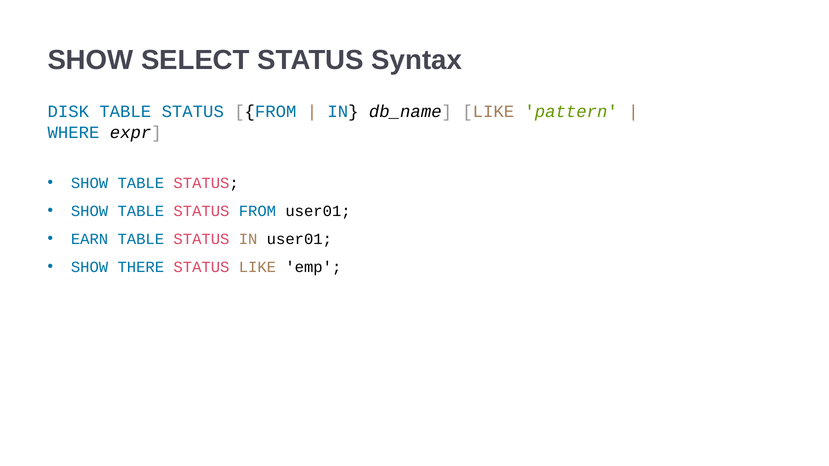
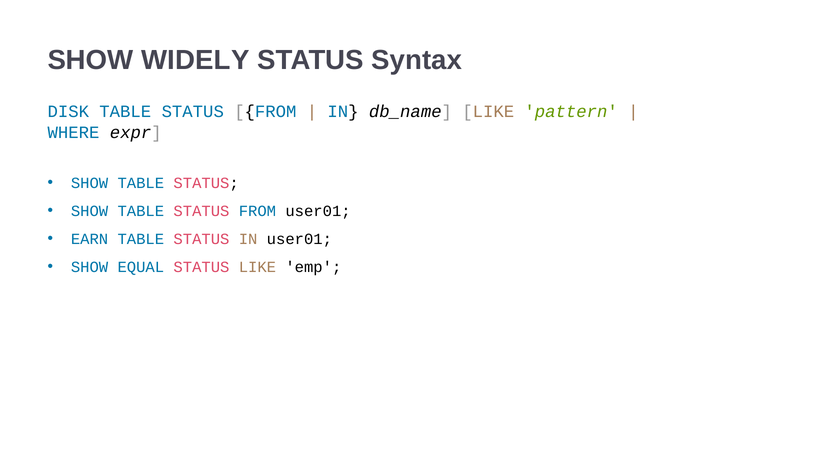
SELECT: SELECT -> WIDELY (195, 60)
THERE: THERE -> EQUAL (141, 267)
